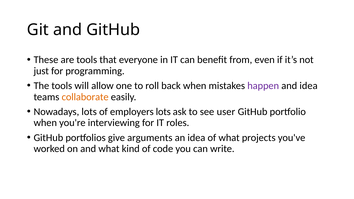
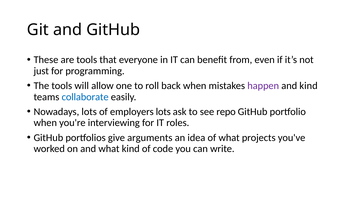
and idea: idea -> kind (309, 86)
collaborate colour: orange -> blue (85, 97)
user: user -> repo (226, 112)
